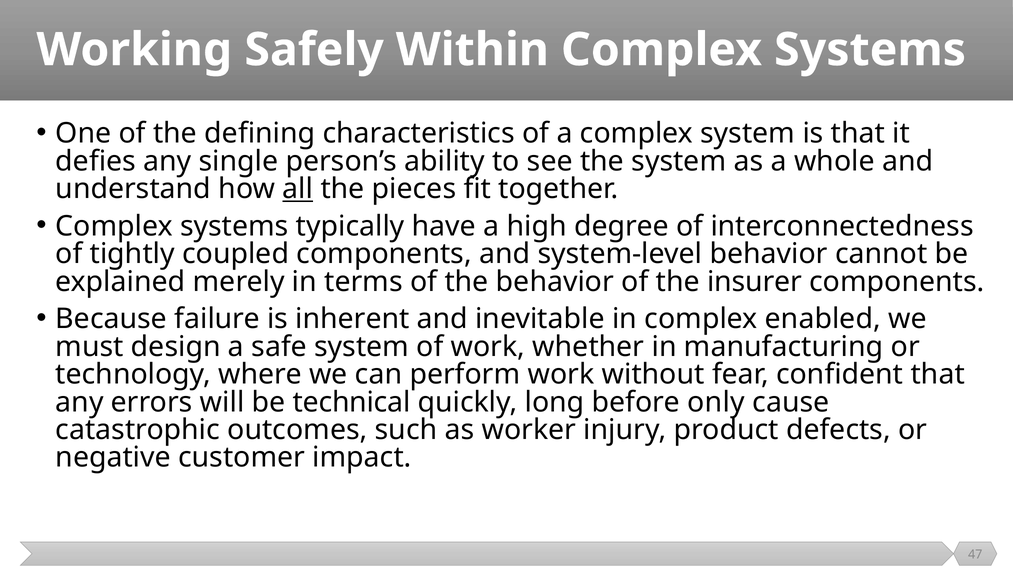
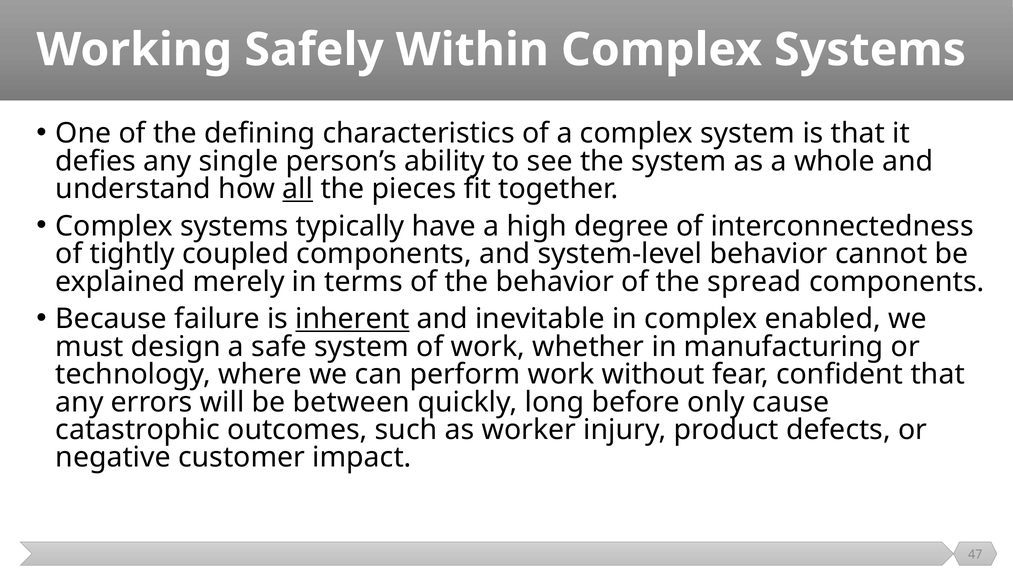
insurer: insurer -> spread (754, 282)
inherent underline: none -> present (352, 319)
technical: technical -> between (351, 402)
